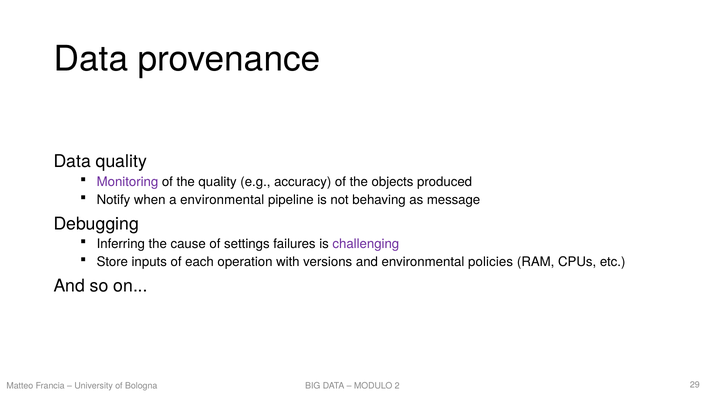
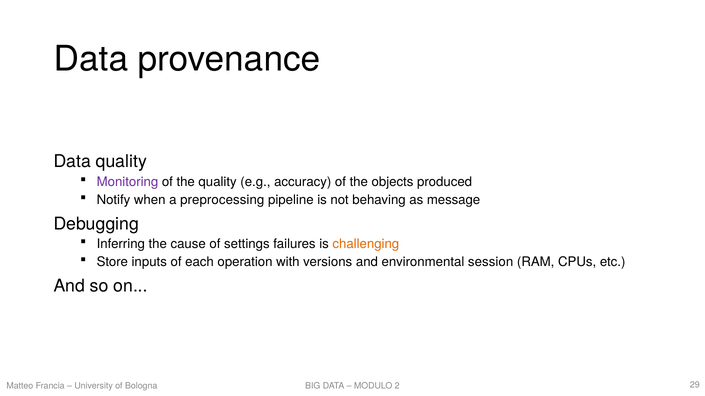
a environmental: environmental -> preprocessing (222, 200)
challenging colour: purple -> orange (366, 244)
policies: policies -> session (491, 262)
